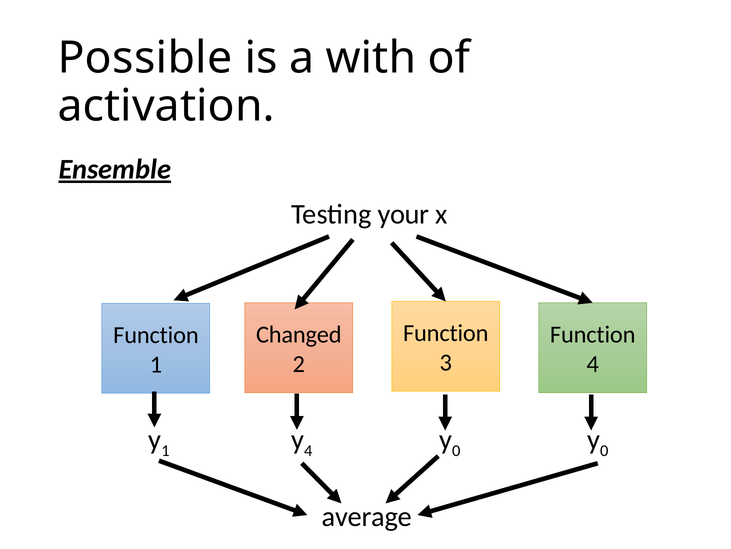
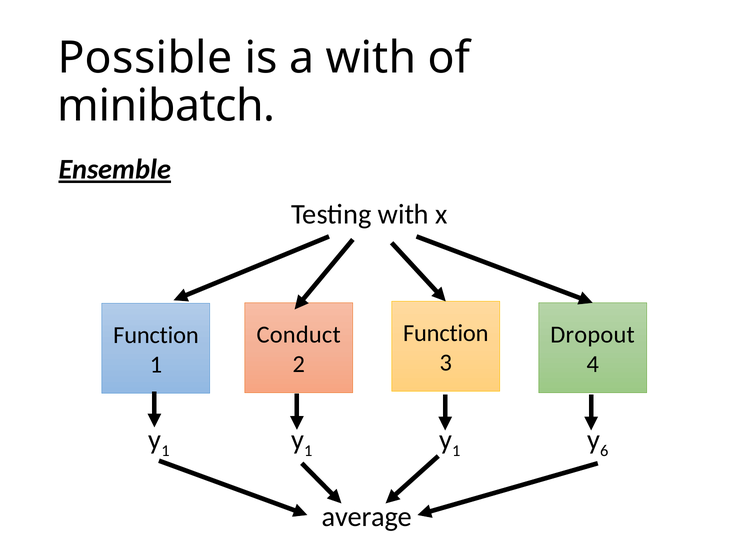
activation: activation -> minibatch (166, 106)
Testing your: your -> with (403, 214)
Changed: Changed -> Conduct (299, 334)
Function: Function -> Dropout (593, 334)
4: 4 -> 1 (308, 450)
0: 0 -> 1 (456, 450)
0: 0 -> 6 (604, 450)
